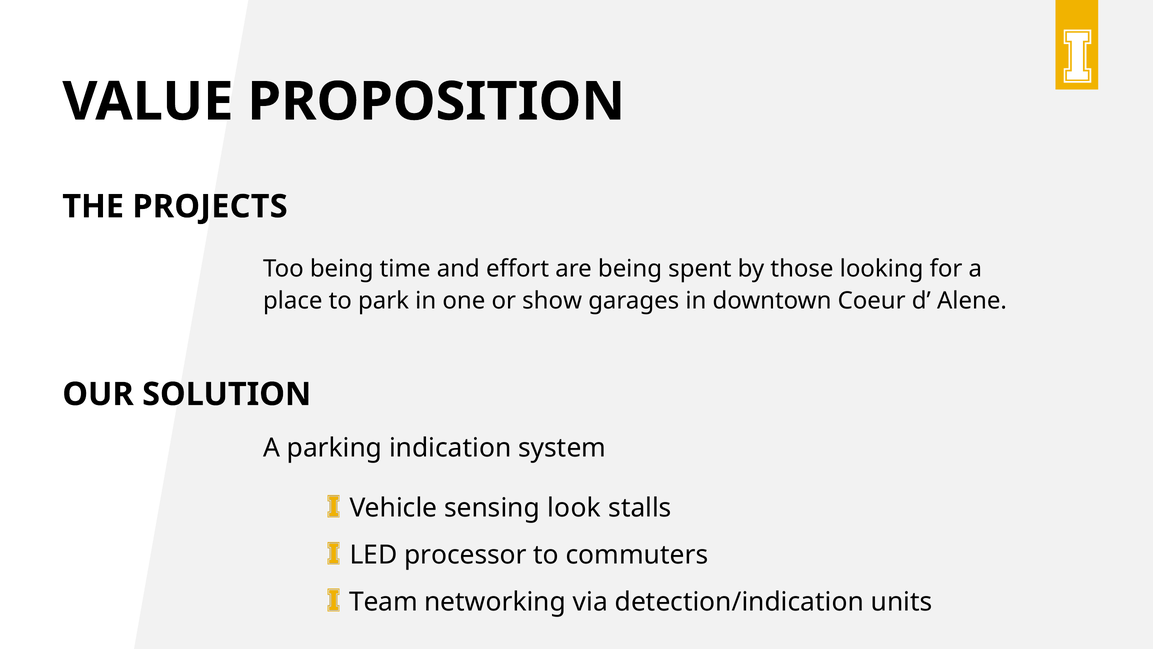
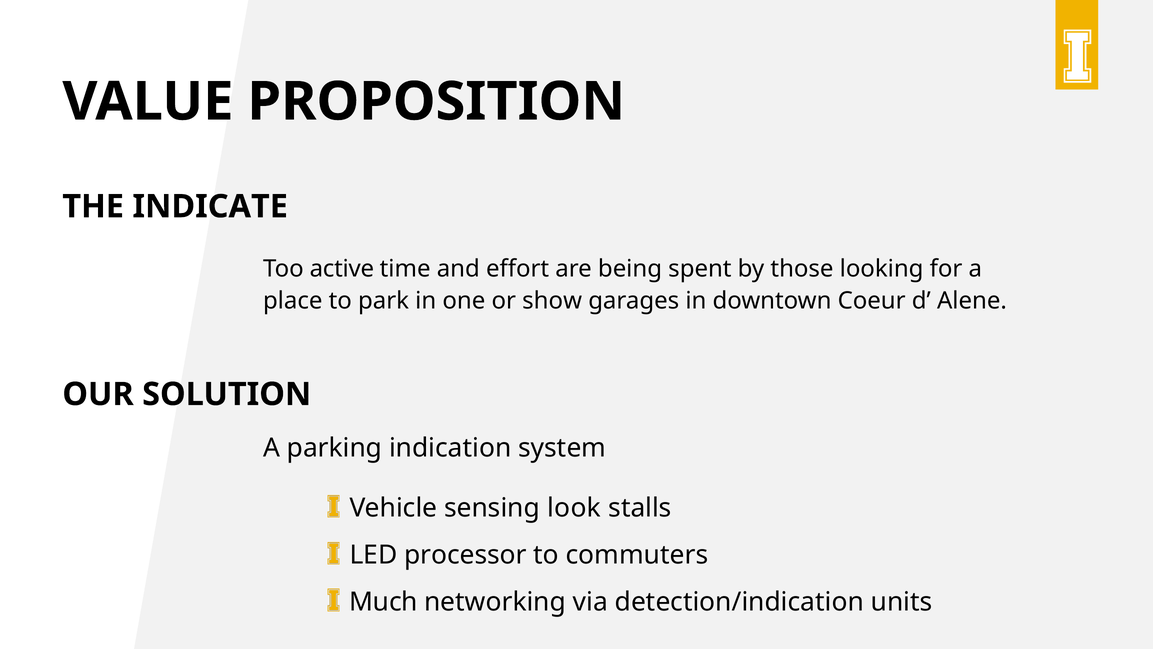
PROJECTS: PROJECTS -> INDICATE (210, 206)
Too being: being -> active (342, 269)
Team: Team -> Much (384, 602)
